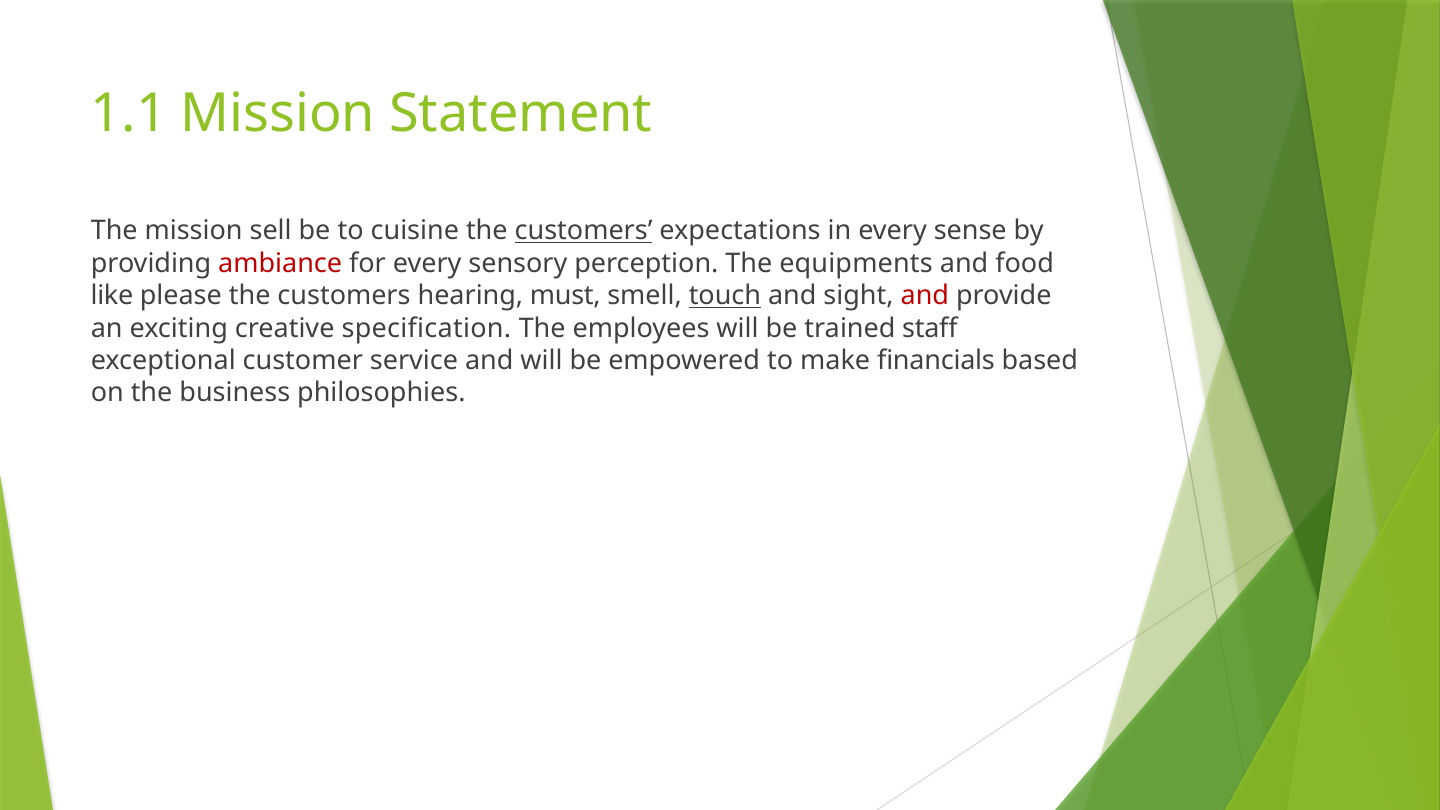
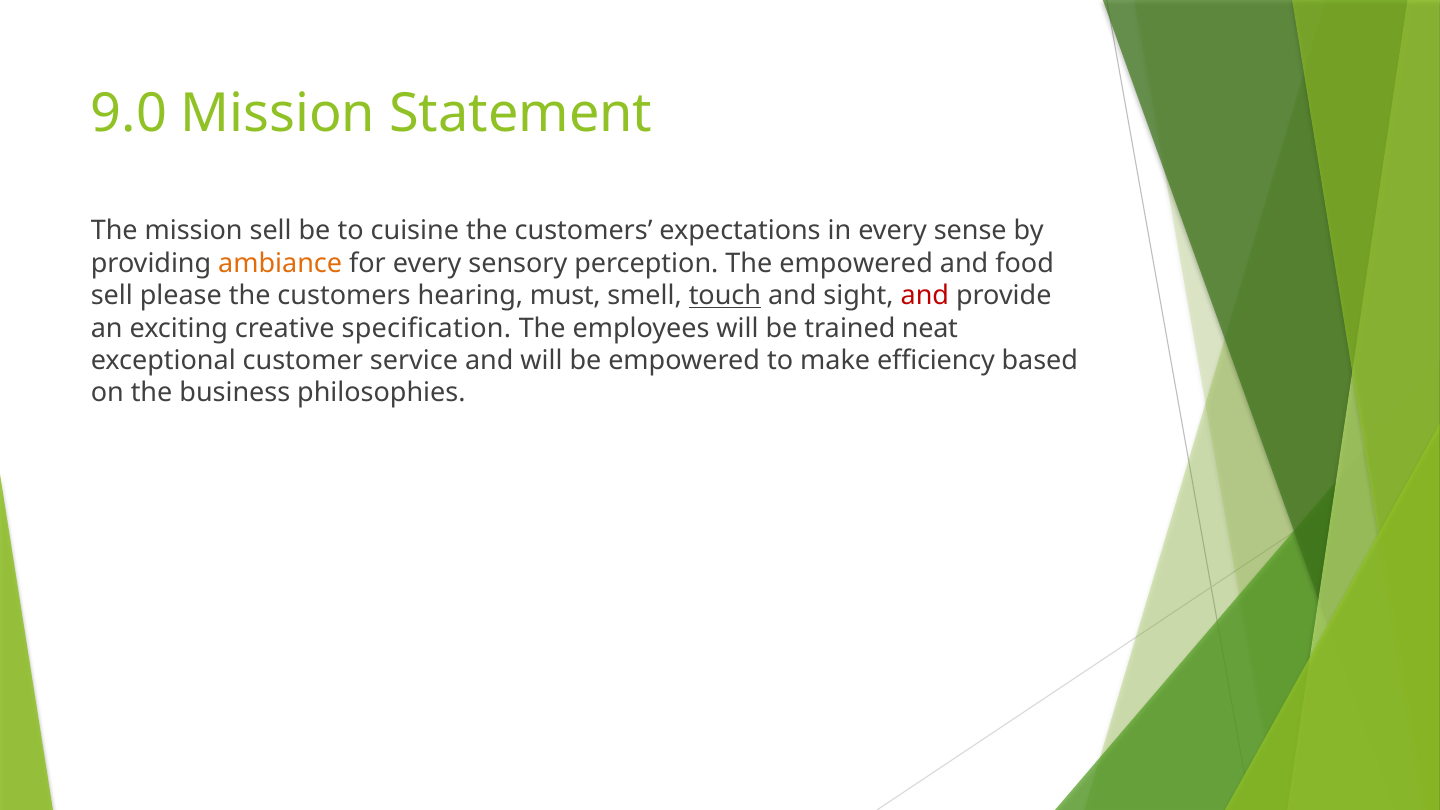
1.1: 1.1 -> 9.0 (129, 114)
customers underline: present -> none (584, 231)
ambiance colour: red -> orange (280, 263)
The equipments: equipments -> empowered (856, 263)
like: like -> sell (112, 296)
staff: staff -> neat (930, 328)
financials: financials -> efficiency (936, 361)
